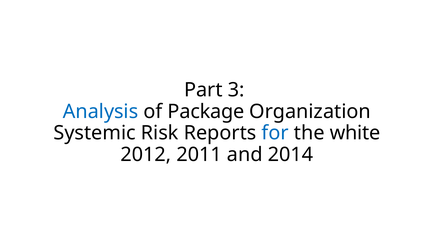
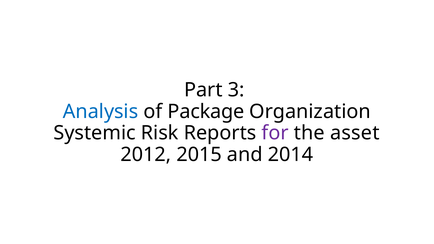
for colour: blue -> purple (275, 133)
white: white -> asset (355, 133)
2011: 2011 -> 2015 (199, 155)
